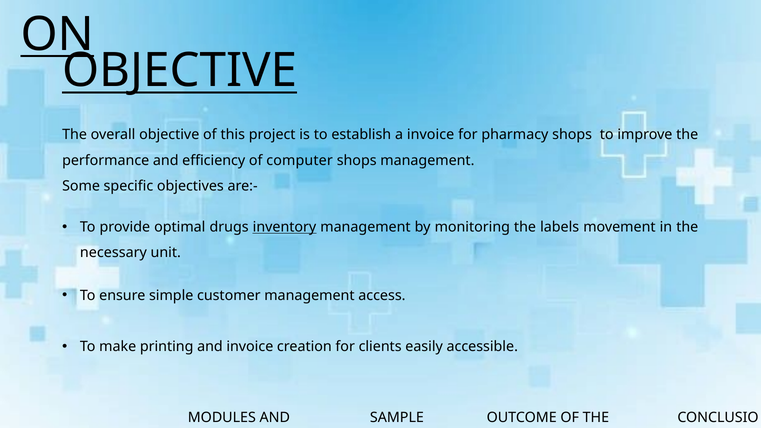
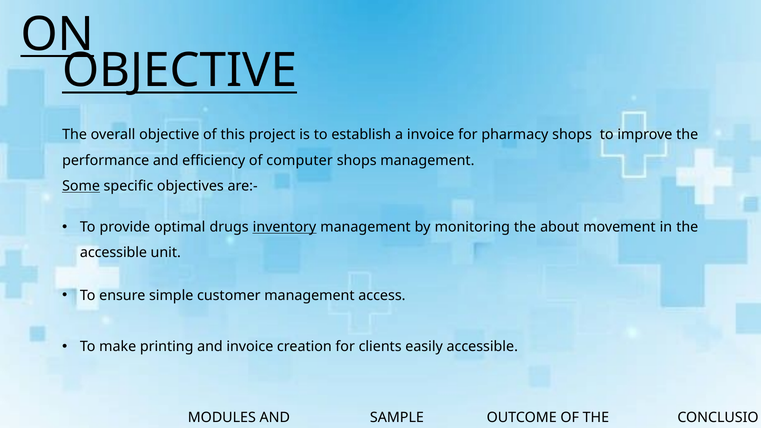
Some underline: none -> present (81, 186)
labels: labels -> about (560, 227)
necessary: necessary -> accessible (113, 253)
